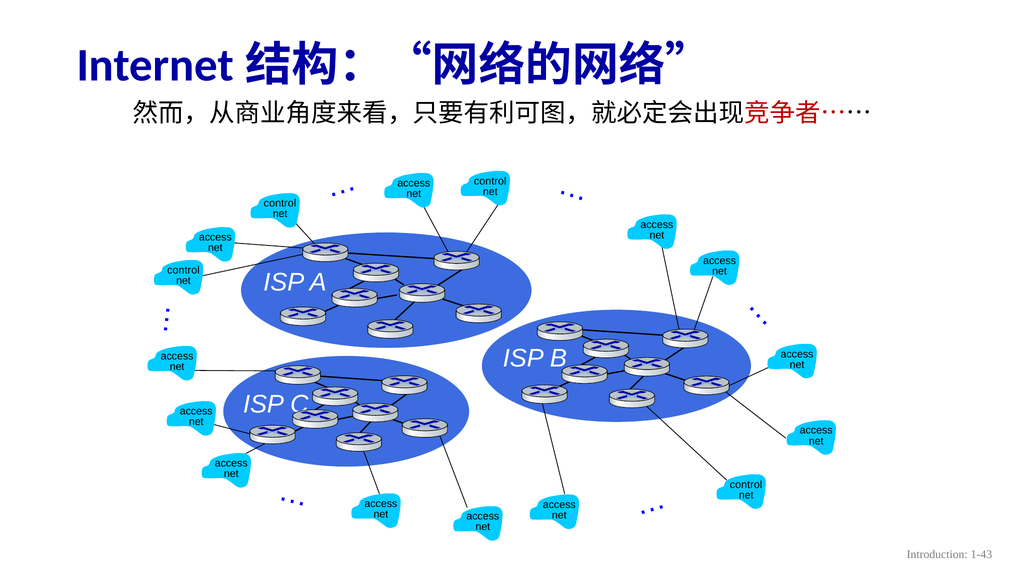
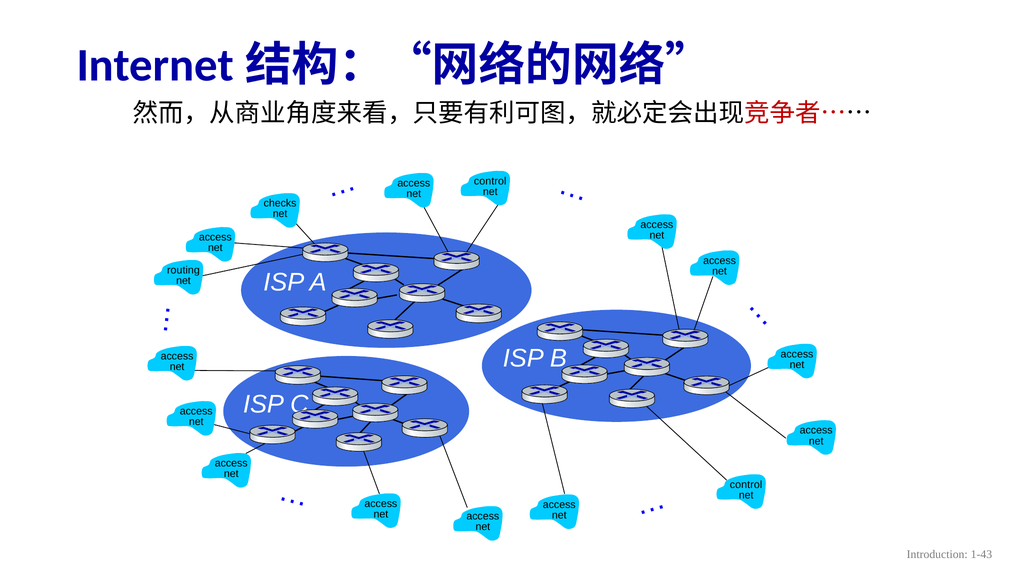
control: control -> checks (280, 203)
control: control -> routing (183, 270)
